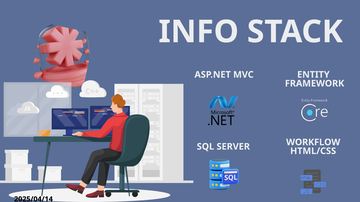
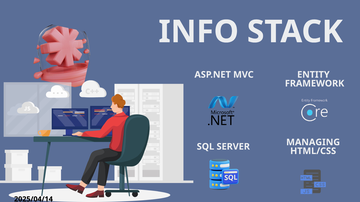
WORKFLOW: WORKFLOW -> MANAGING (313, 143)
